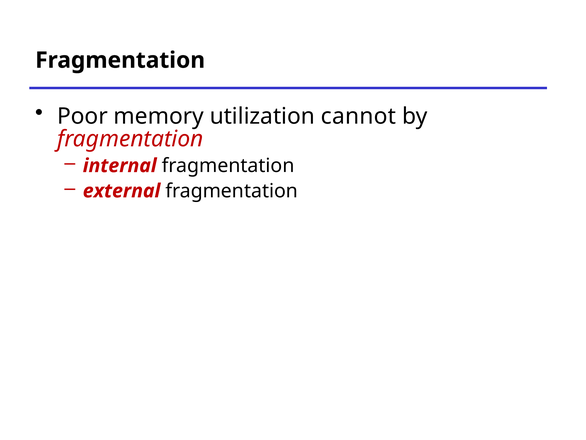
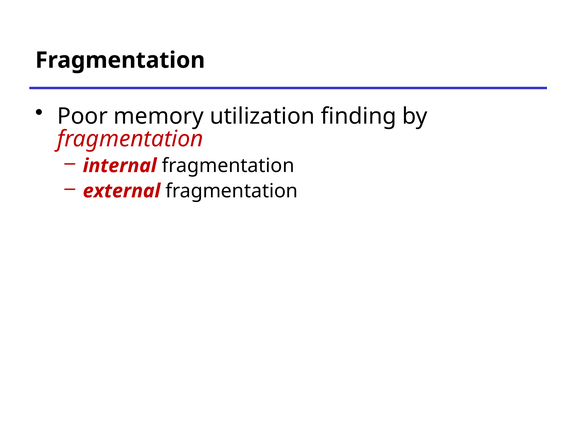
cannot: cannot -> finding (359, 116)
